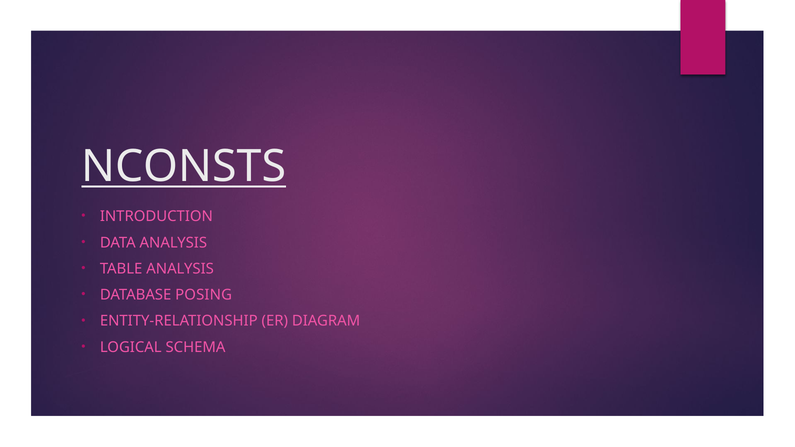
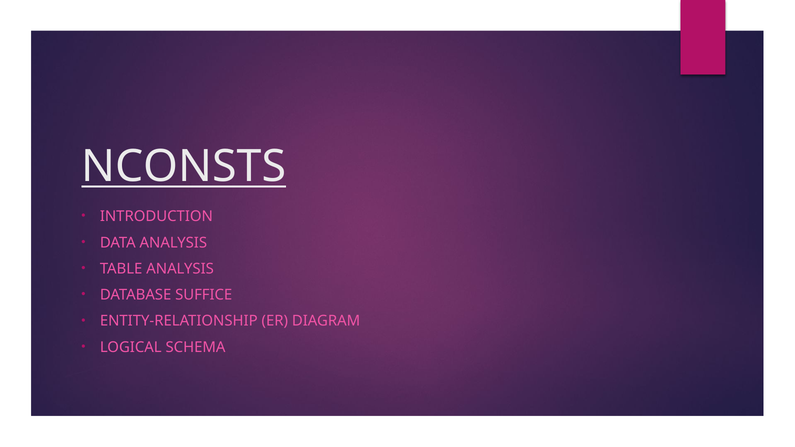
POSING: POSING -> SUFFICE (204, 295)
